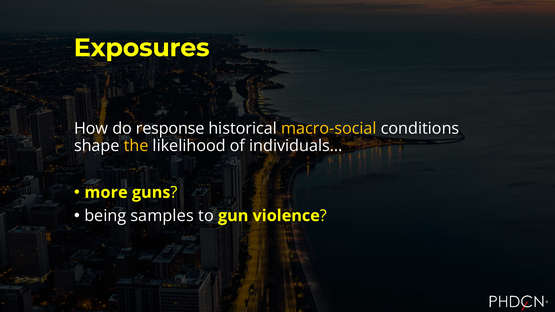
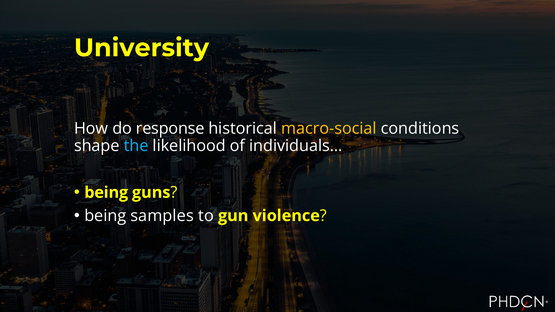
Exposures: Exposures -> University (142, 48)
the colour: yellow -> light blue (136, 146)
more: more -> being (106, 193)
